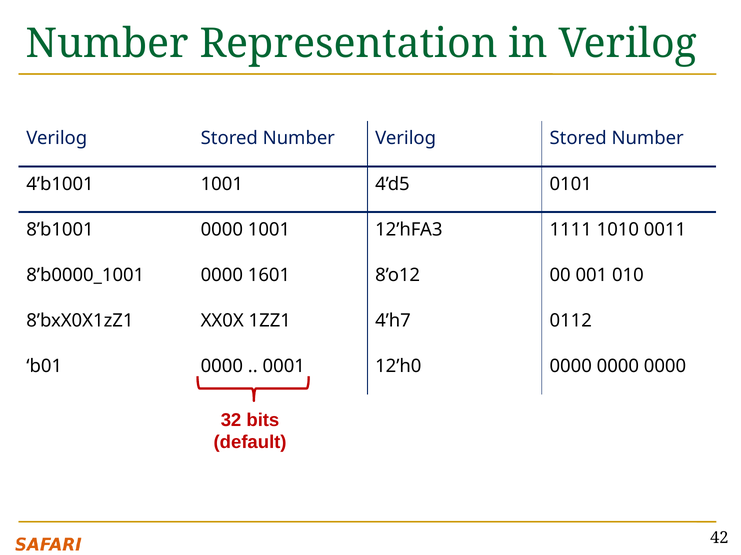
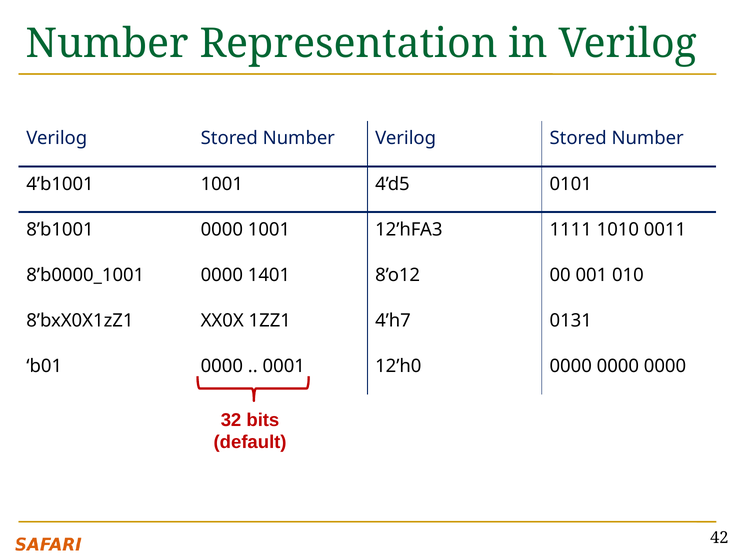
1601: 1601 -> 1401 (269, 275)
0112: 0112 -> 0131 (571, 321)
